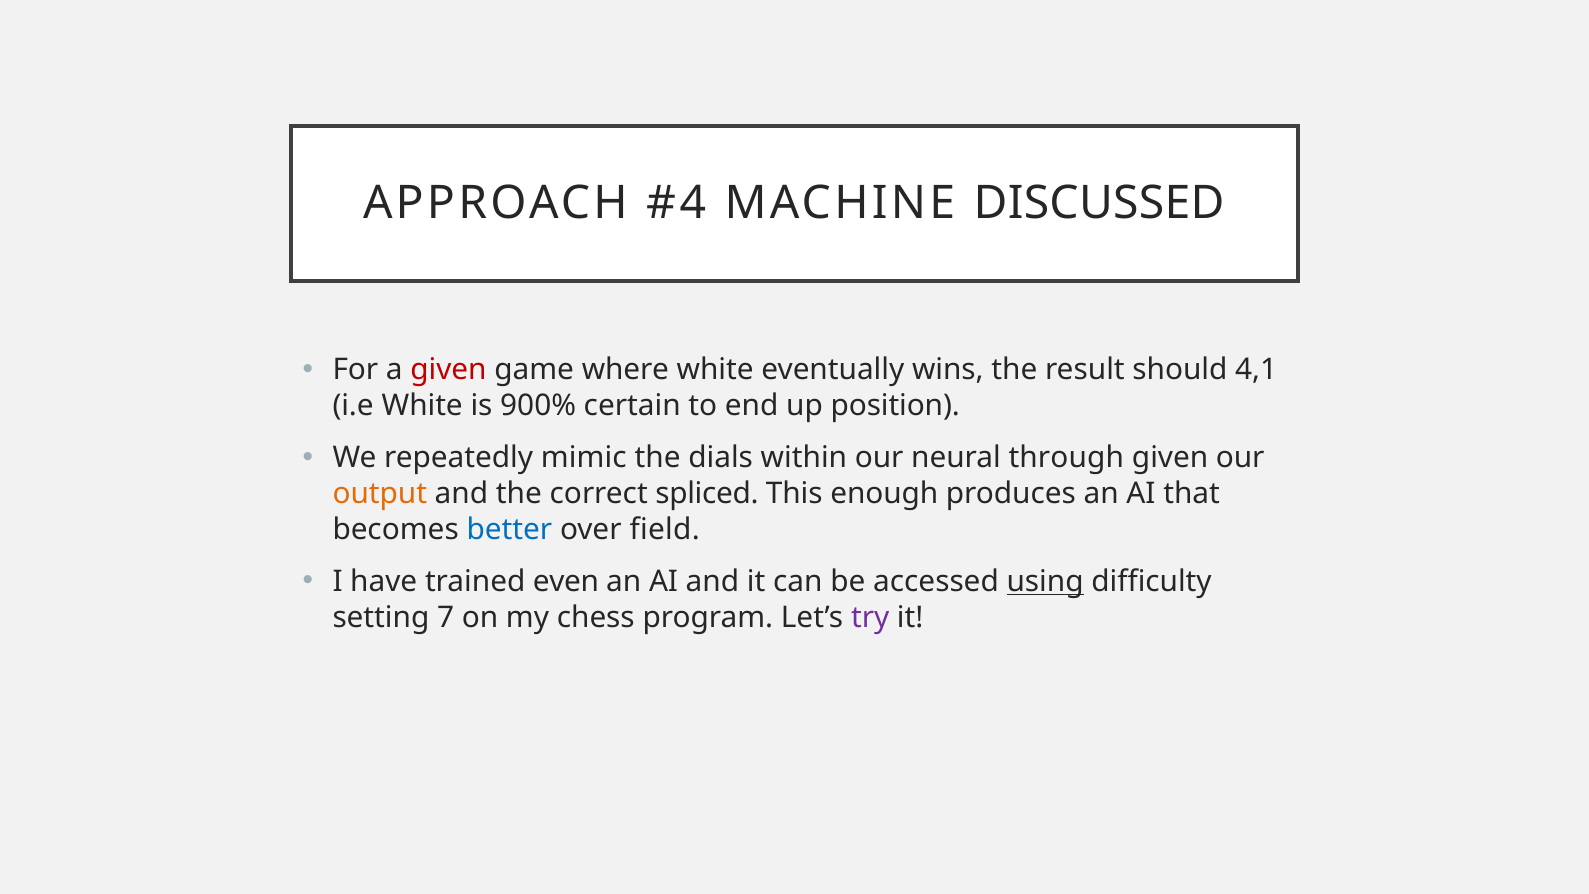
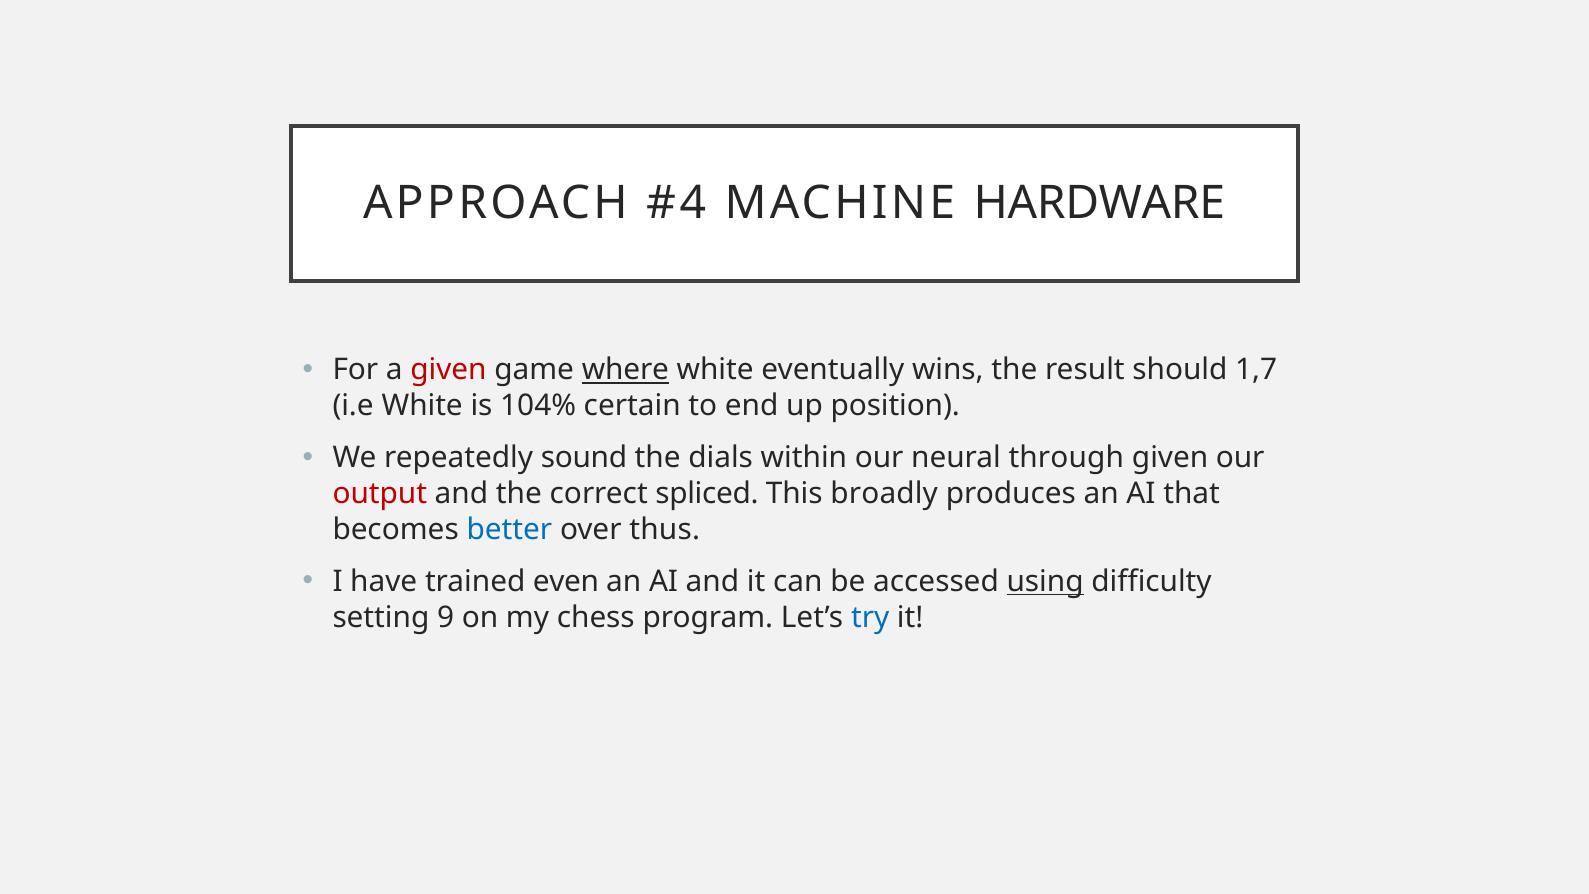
DISCUSSED: DISCUSSED -> HARDWARE (1099, 203)
where underline: none -> present (625, 370)
4,1: 4,1 -> 1,7 (1256, 370)
900%: 900% -> 104% (538, 405)
mimic: mimic -> sound (584, 458)
output colour: orange -> red (380, 494)
enough: enough -> broadly (884, 494)
field: field -> thus (665, 529)
7: 7 -> 9 (446, 617)
try colour: purple -> blue (870, 617)
